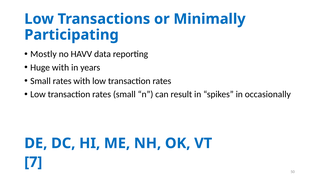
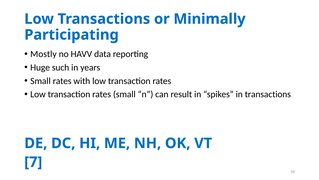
Huge with: with -> such (61, 67)
in occasionally: occasionally -> transactions (268, 94)
